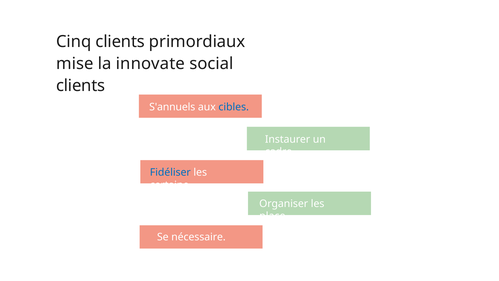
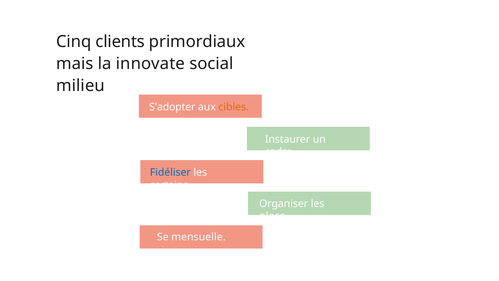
mise: mise -> mais (75, 64)
clients: clients -> milieu (80, 85)
S'annuels: S'annuels -> S'adopter (172, 107)
cibles colour: blue -> orange (234, 107)
nécessaire: nécessaire -> mensuelle (198, 237)
